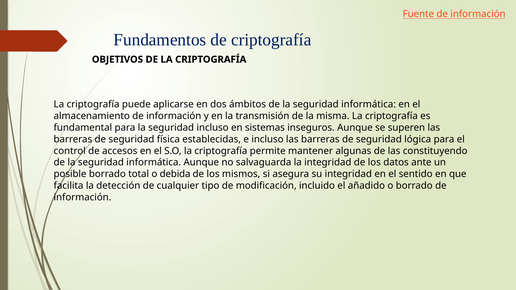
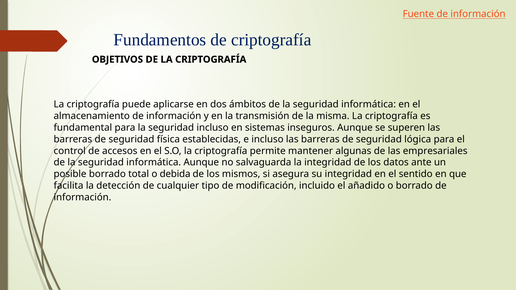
constituyendo: constituyendo -> empresariales (435, 151)
